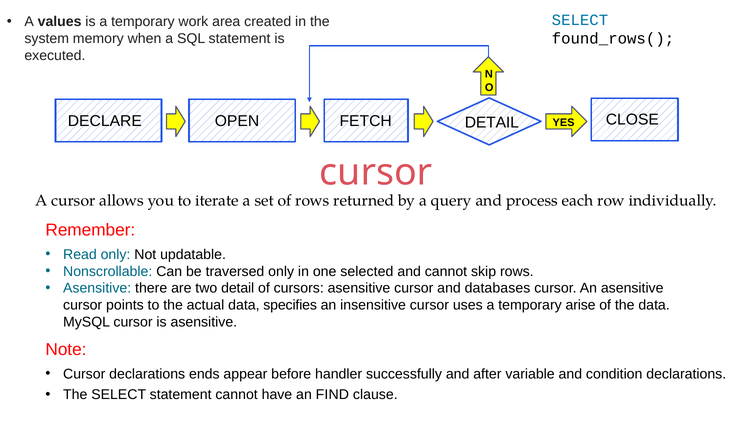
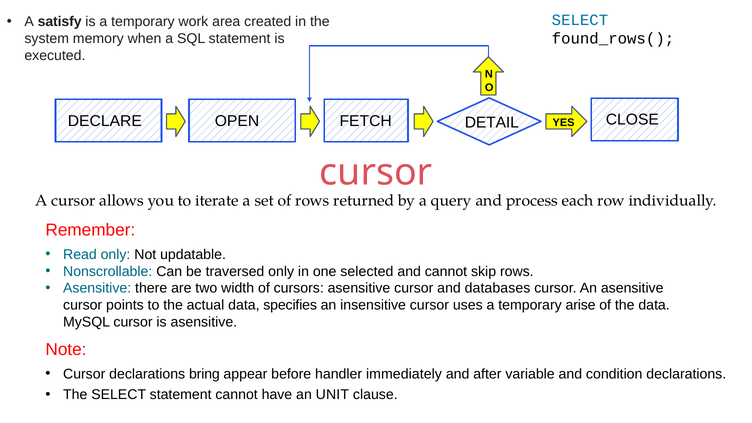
values: values -> satisfy (60, 22)
two detail: detail -> width (238, 288)
ends: ends -> bring (204, 374)
successfully: successfully -> immediately (404, 374)
FIND: FIND -> UNIT (332, 395)
